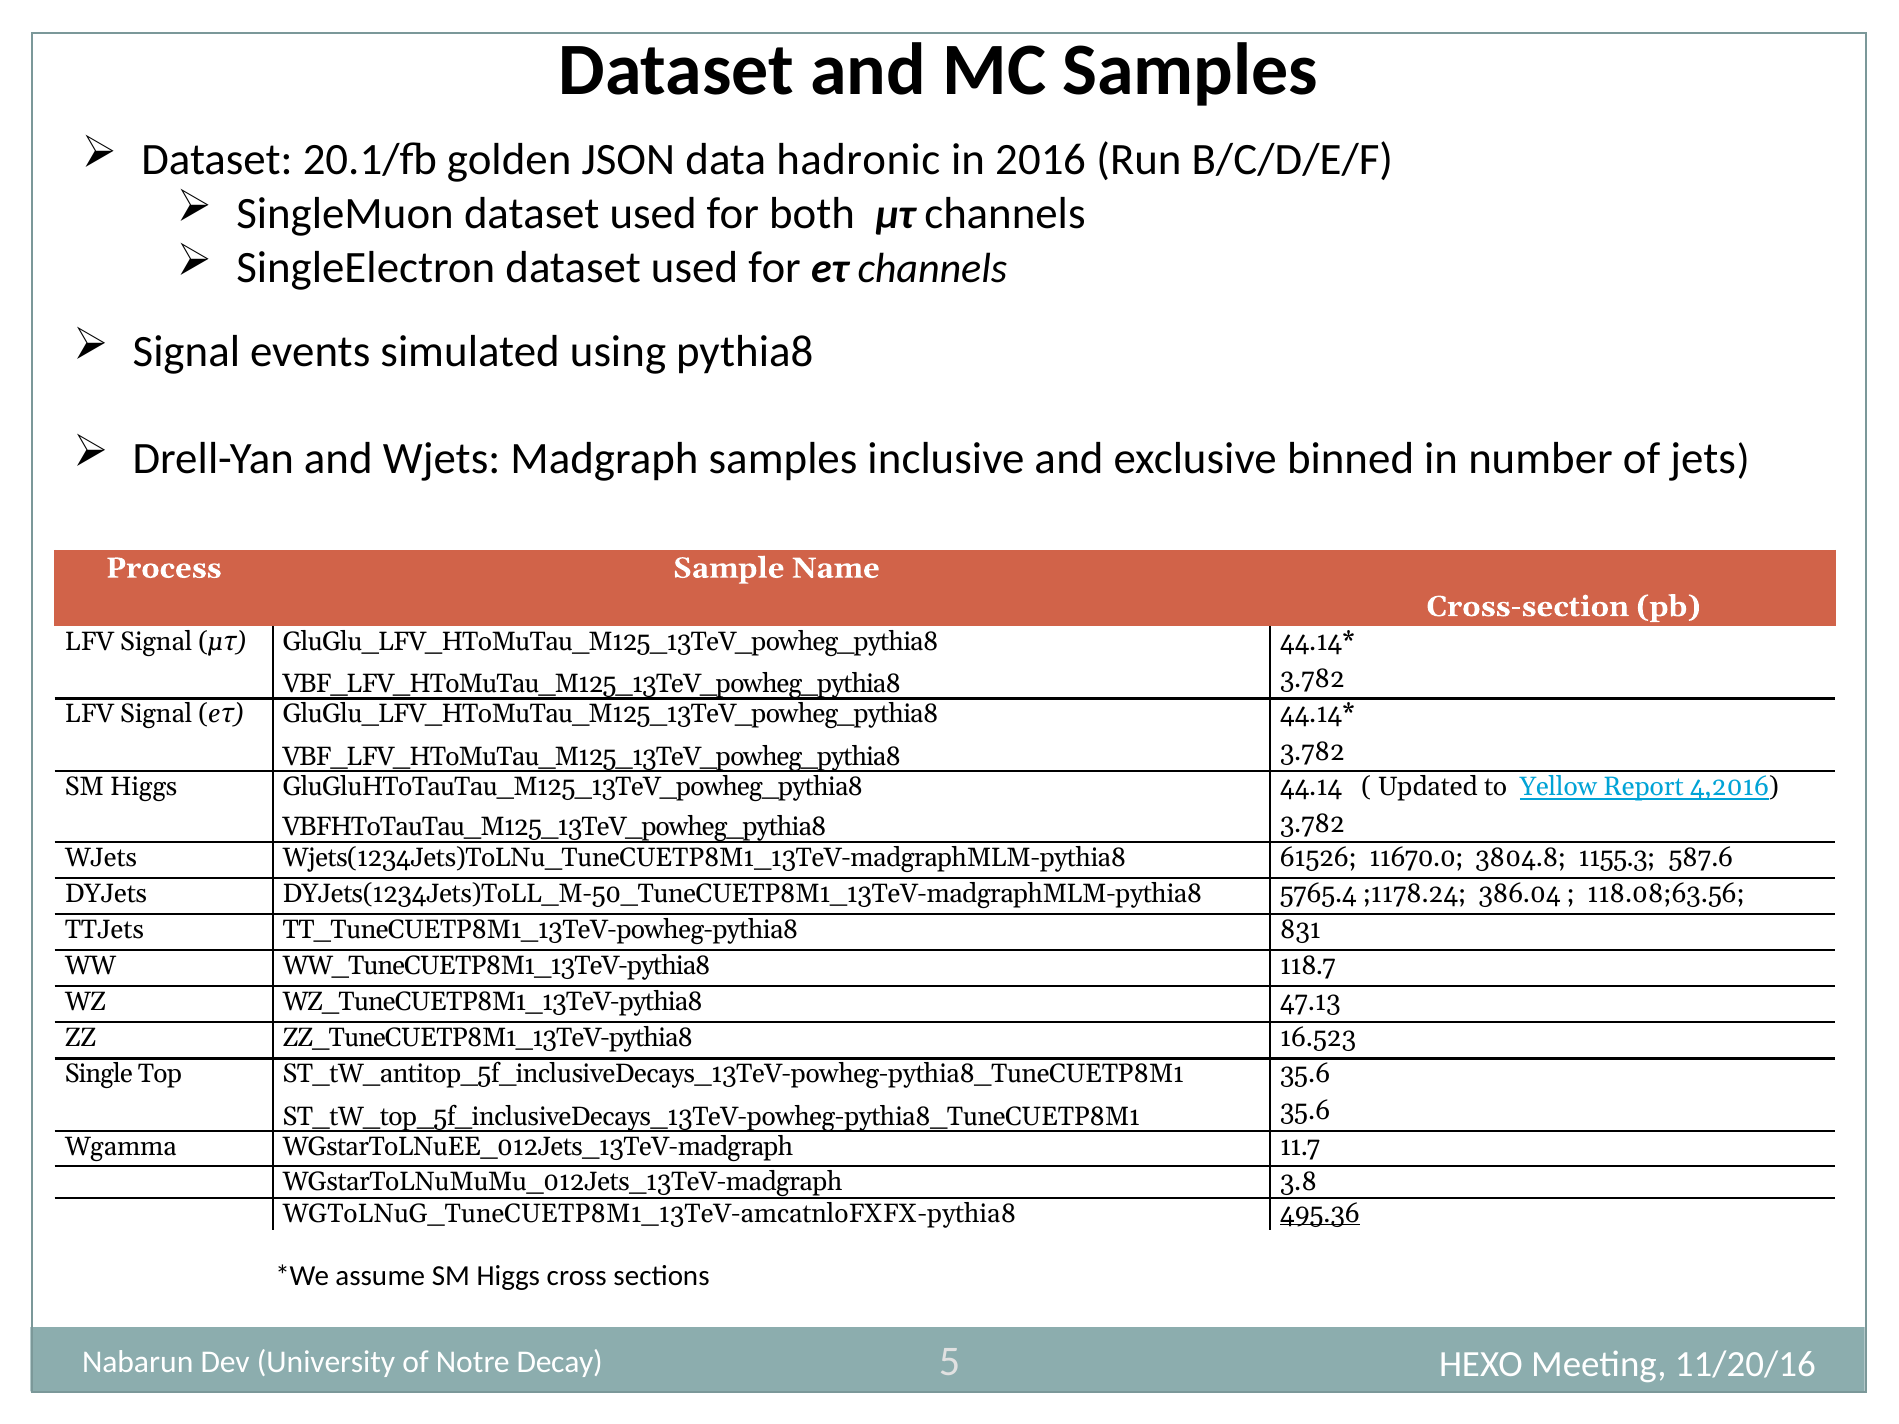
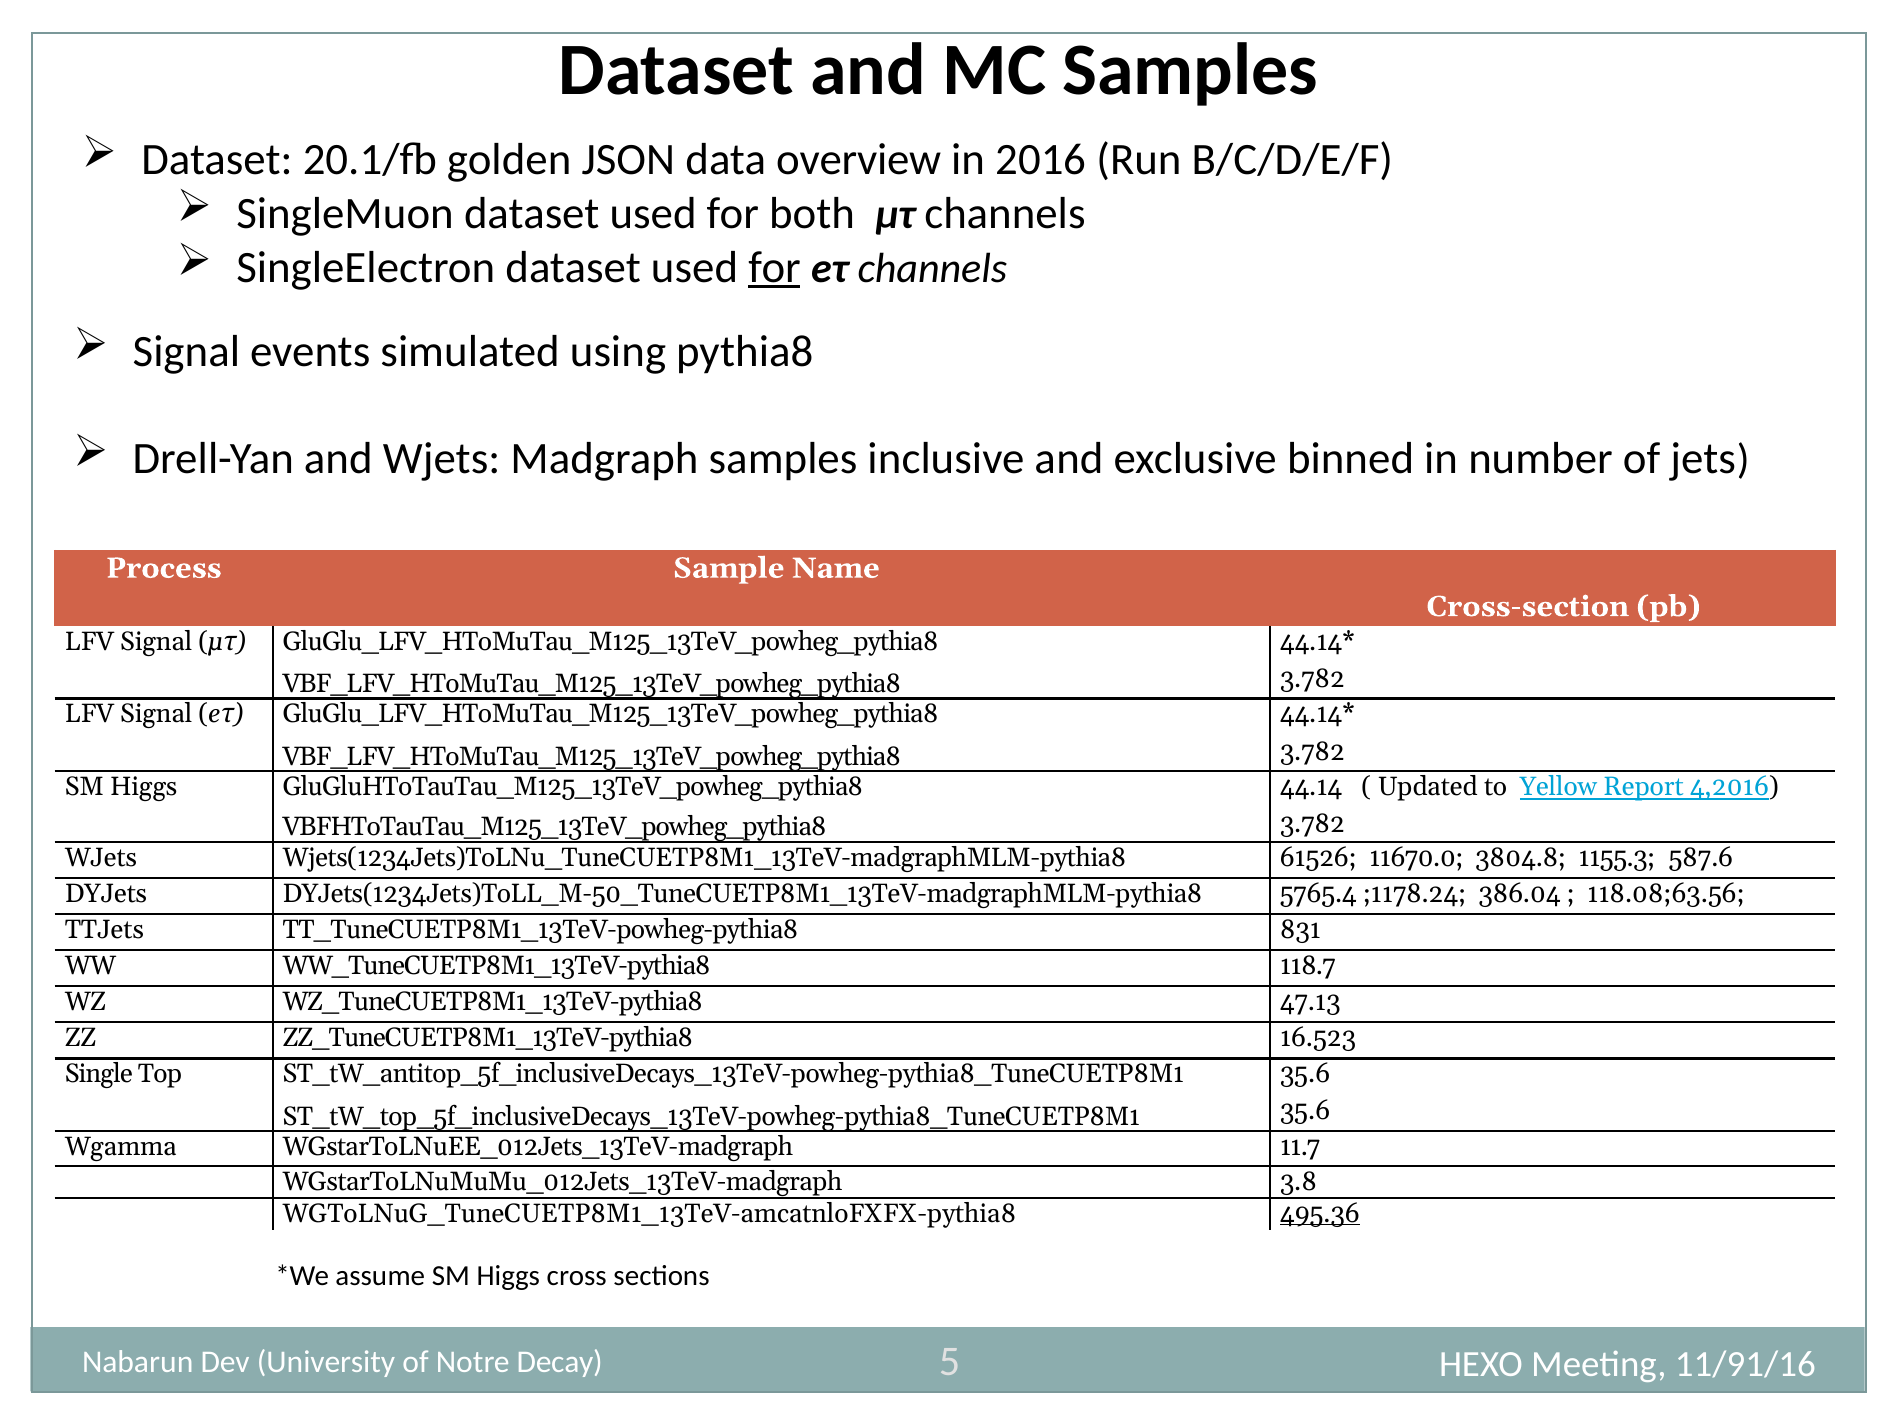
hadronic: hadronic -> overview (859, 160)
for underline: none -> present (775, 268)
11/20/16: 11/20/16 -> 11/91/16 (1745, 1364)
